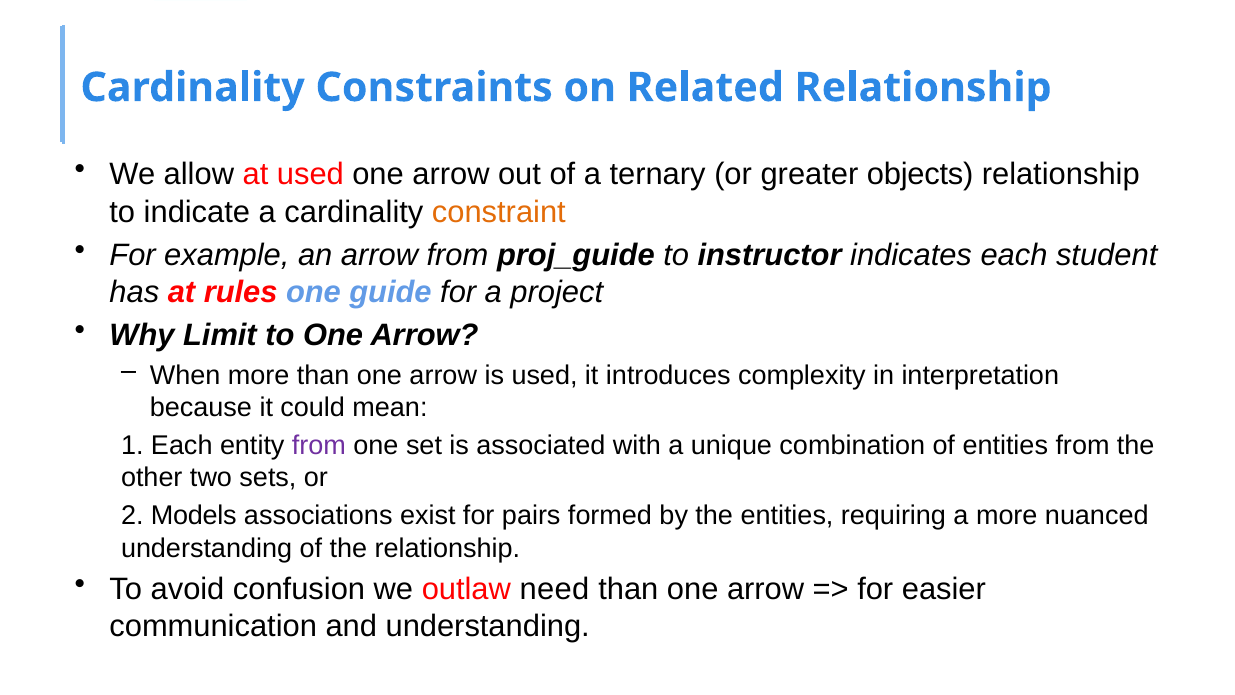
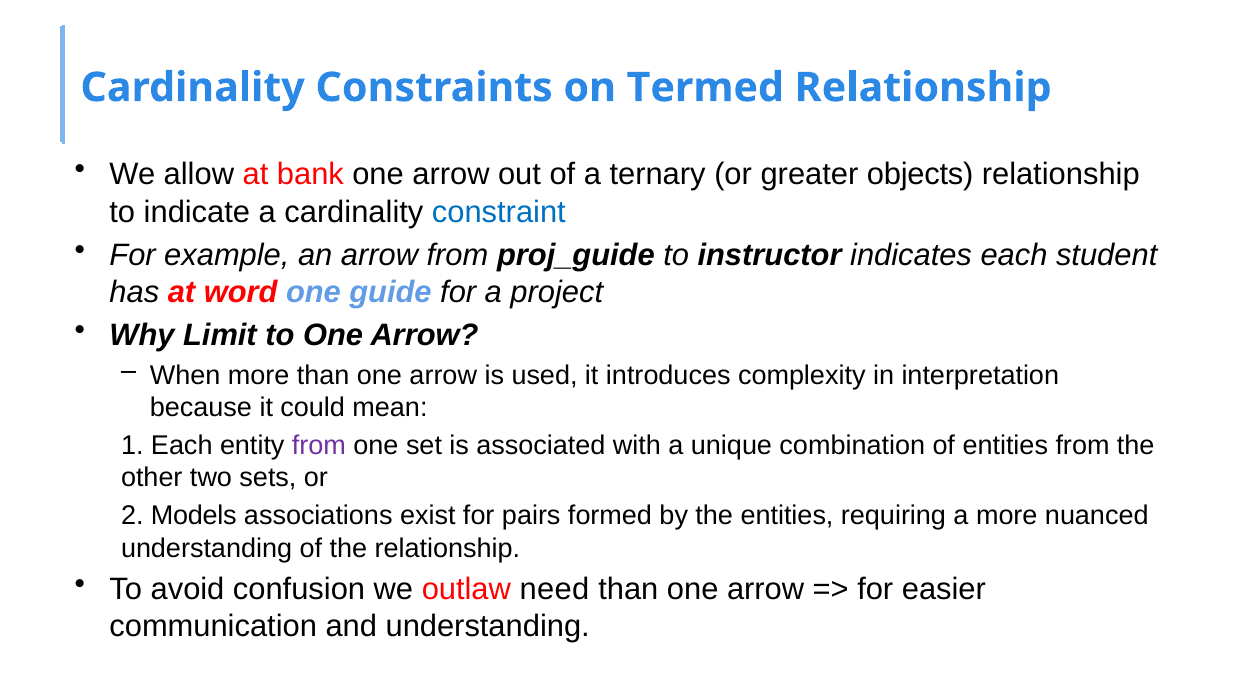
Related: Related -> Termed (705, 88)
at used: used -> bank (310, 175)
constraint colour: orange -> blue (499, 212)
rules: rules -> word (241, 292)
